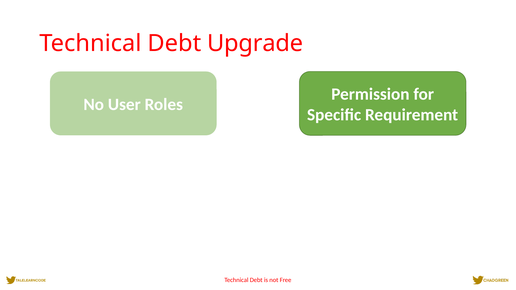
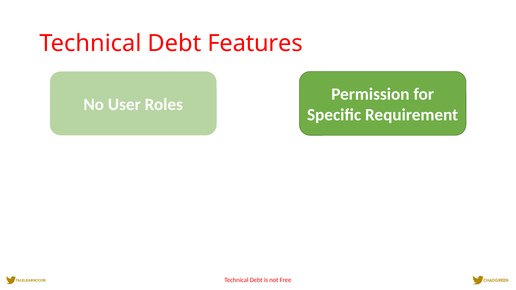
Upgrade: Upgrade -> Features (255, 43)
